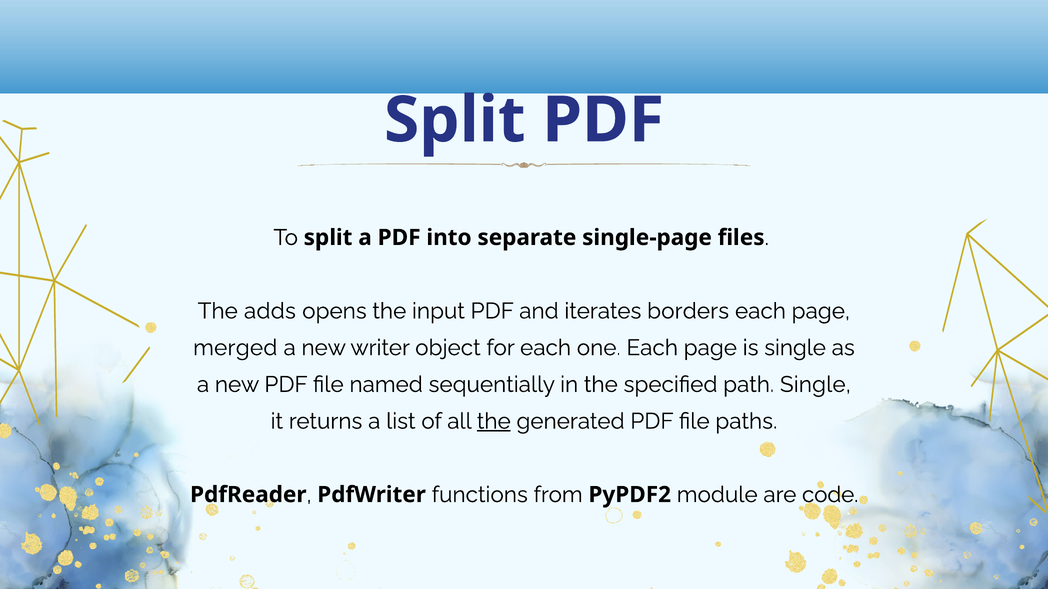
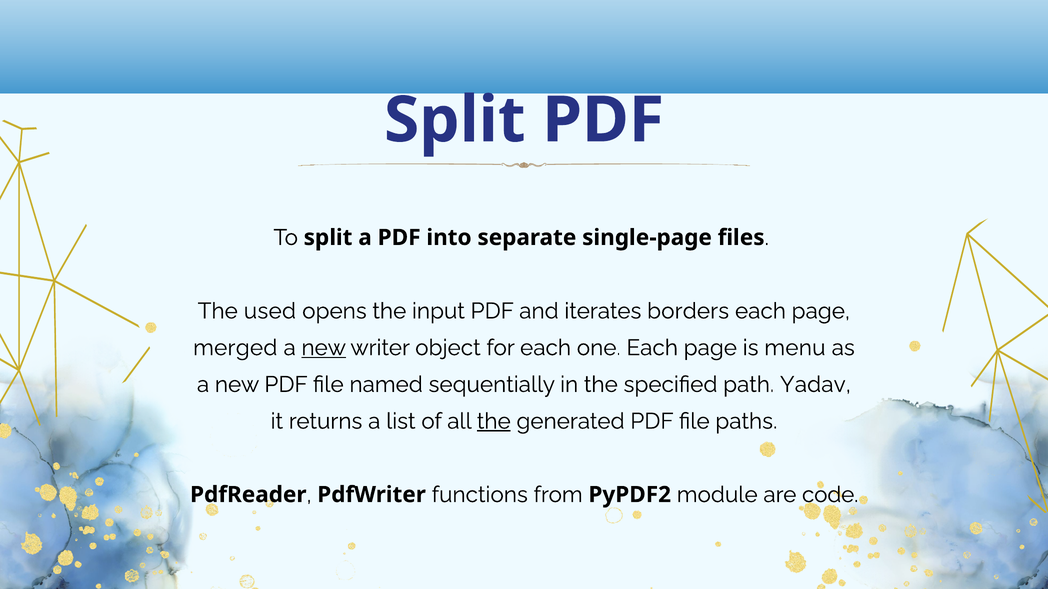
adds: adds -> used (270, 311)
new underline: none -> present (324, 348)
is single: single -> menu (795, 348)
path Single: Single -> Yadav (815, 385)
